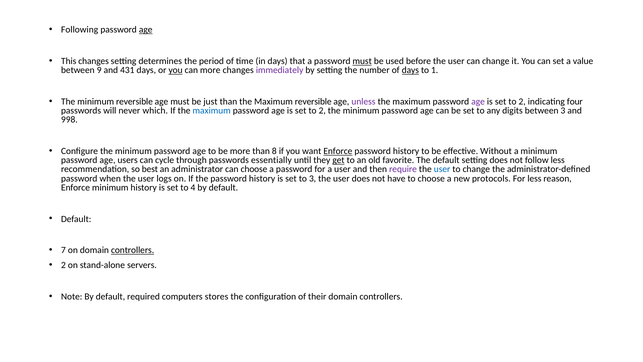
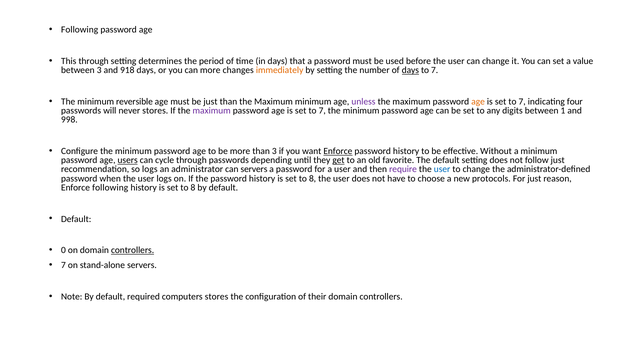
age underline: present -> none (146, 30)
This changes: changes -> through (94, 61)
must underline: present -> none (362, 61)
between 9: 9 -> 3 (99, 70)
431: 431 -> 918 (127, 70)
you underline: present -> none (176, 70)
immediately colour: purple -> orange (280, 70)
1: 1 -> 7 (435, 70)
Maximum reversible: reversible -> minimum (313, 101)
age colour: purple -> orange (478, 101)
2: 2 -> 7 (522, 101)
never which: which -> stores (155, 111)
maximum colour: blue -> purple (212, 111)
2: 2 -> 7 (322, 111)
between 3: 3 -> 1 (563, 111)
than 8: 8 -> 3 (274, 151)
users underline: none -> present (128, 160)
essentially: essentially -> depending (271, 160)
follow less: less -> just (558, 160)
so best: best -> logs (150, 169)
can choose: choose -> servers (254, 169)
3: 3 -> 8 (313, 178)
For less: less -> just (534, 178)
Enforce minimum: minimum -> following (110, 187)
4: 4 -> 8 (193, 187)
7: 7 -> 0 (63, 250)
2: 2 -> 7 (63, 265)
